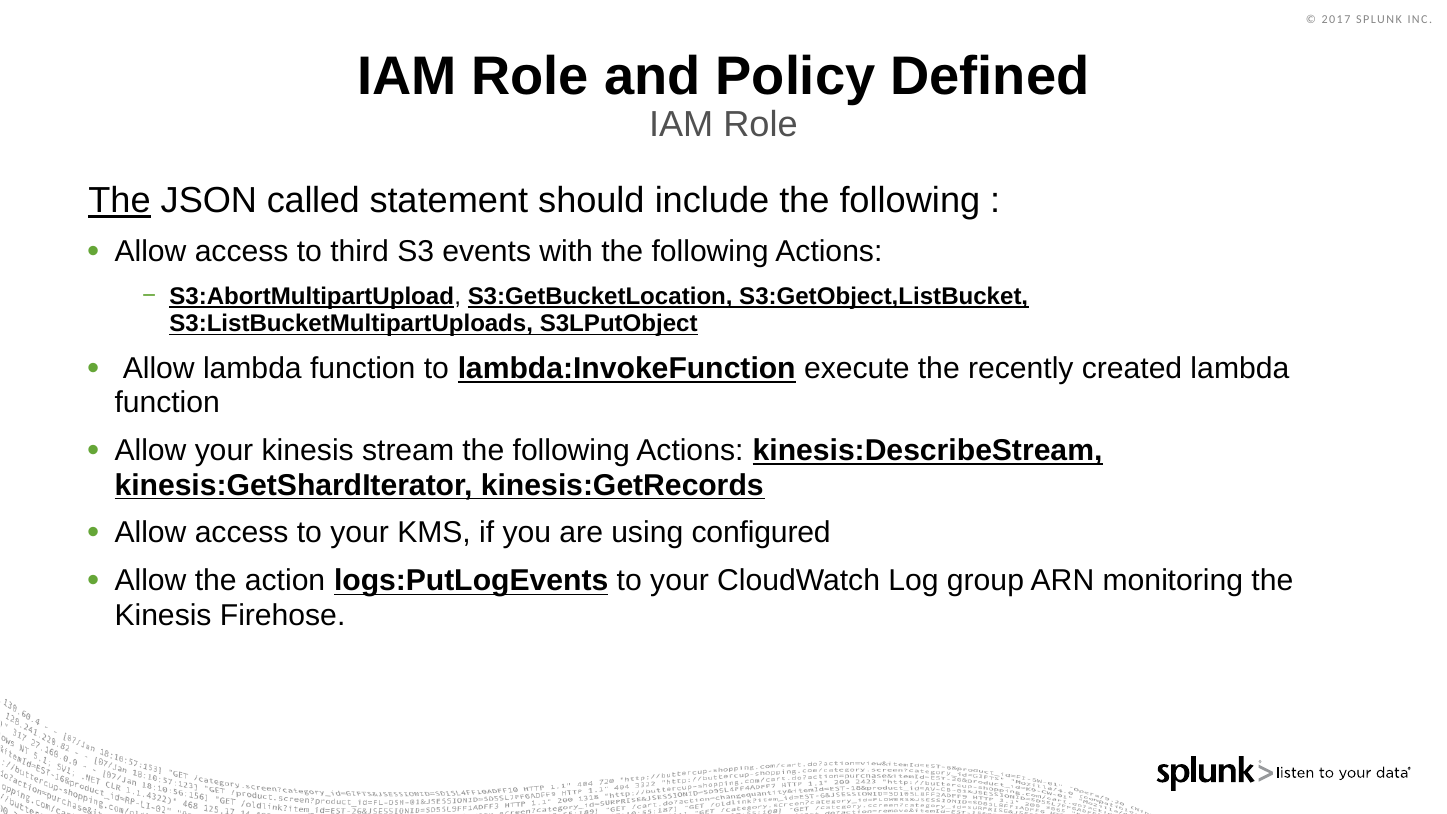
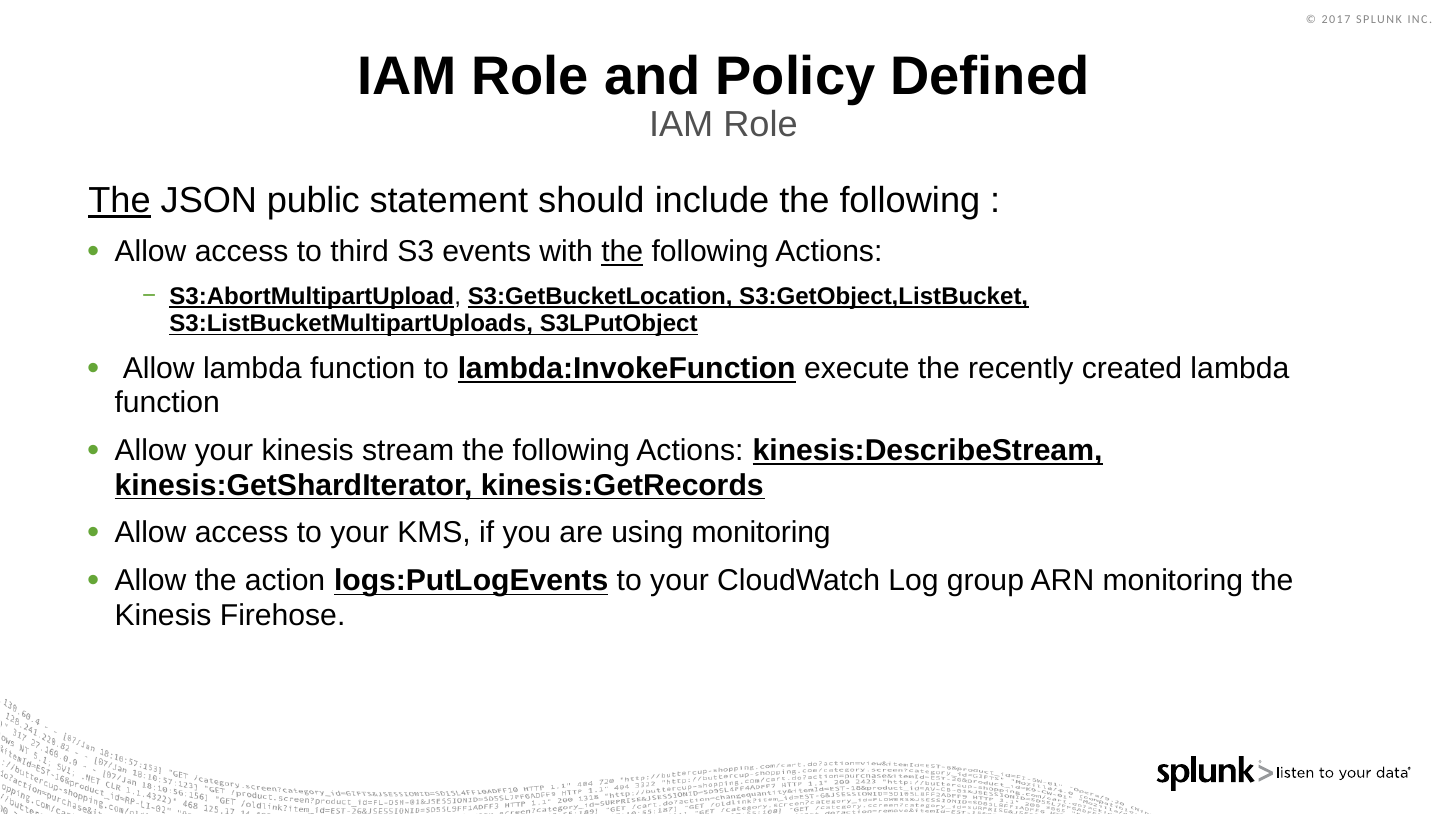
called: called -> public (313, 201)
the underline: none -> present (622, 252)
using configured: configured -> monitoring (761, 533)
